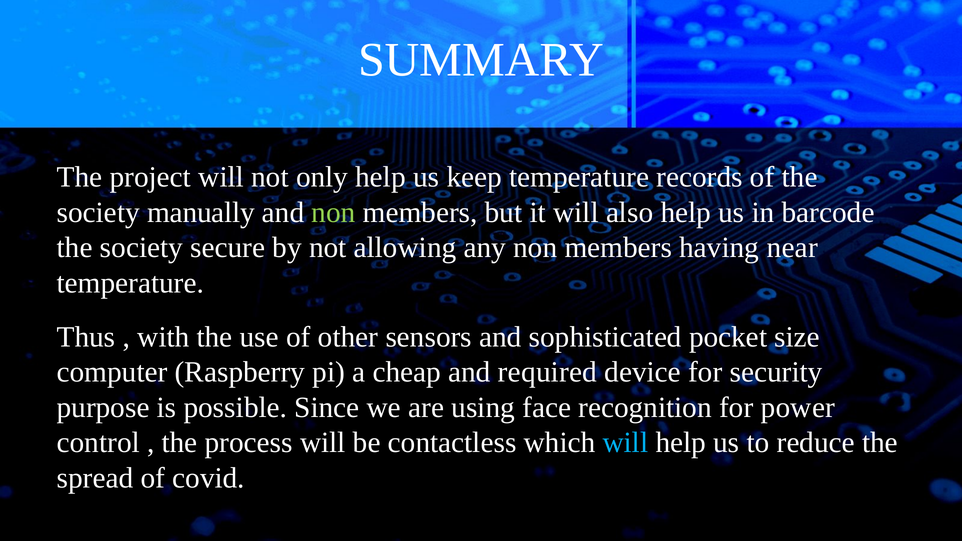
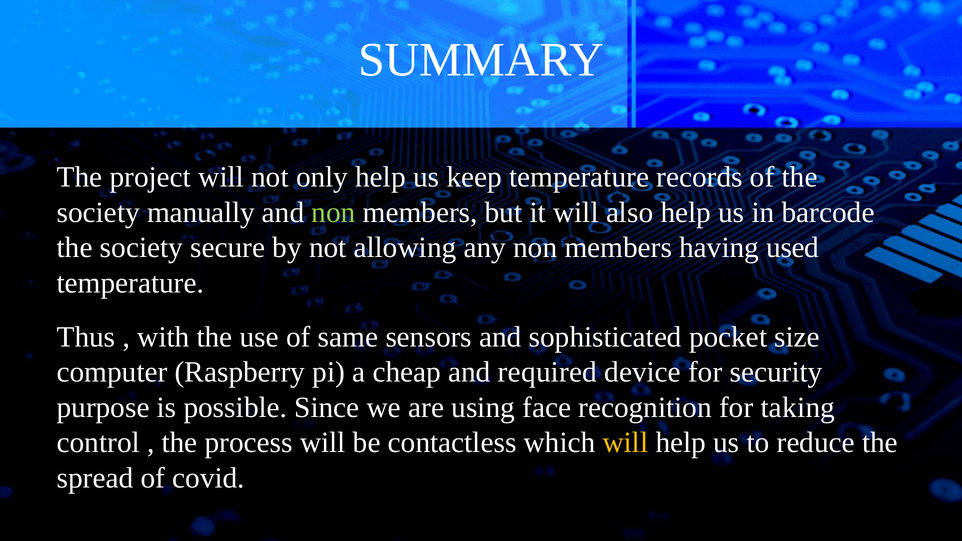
near: near -> used (793, 248)
other: other -> same (348, 337)
power: power -> taking (798, 408)
will colour: light blue -> yellow (625, 443)
